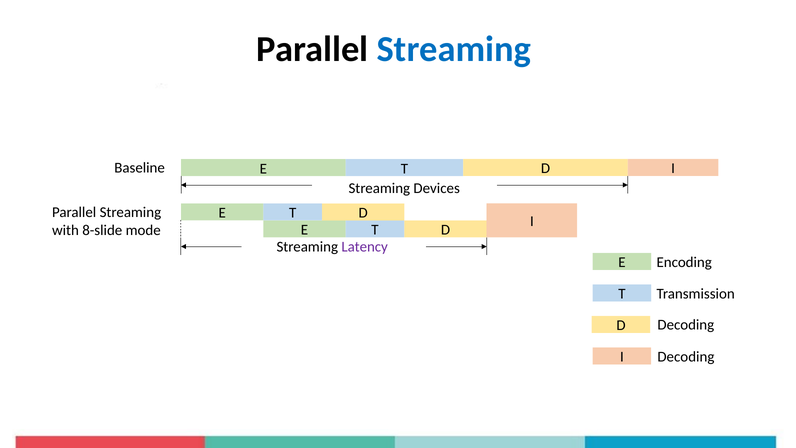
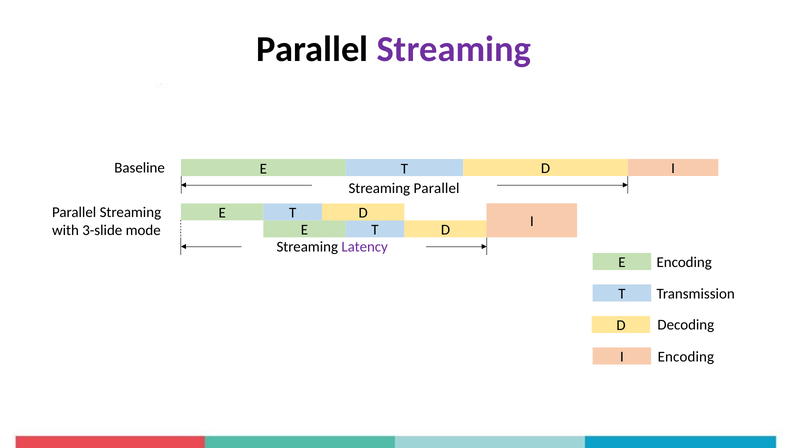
Streaming colour: blue -> purple (454, 49)
Streaming Devices: Devices -> Parallel (437, 188)
8-slide: 8-slide -> 3-slide (102, 230)
Decoding: Decoding -> Encoding (686, 357)
